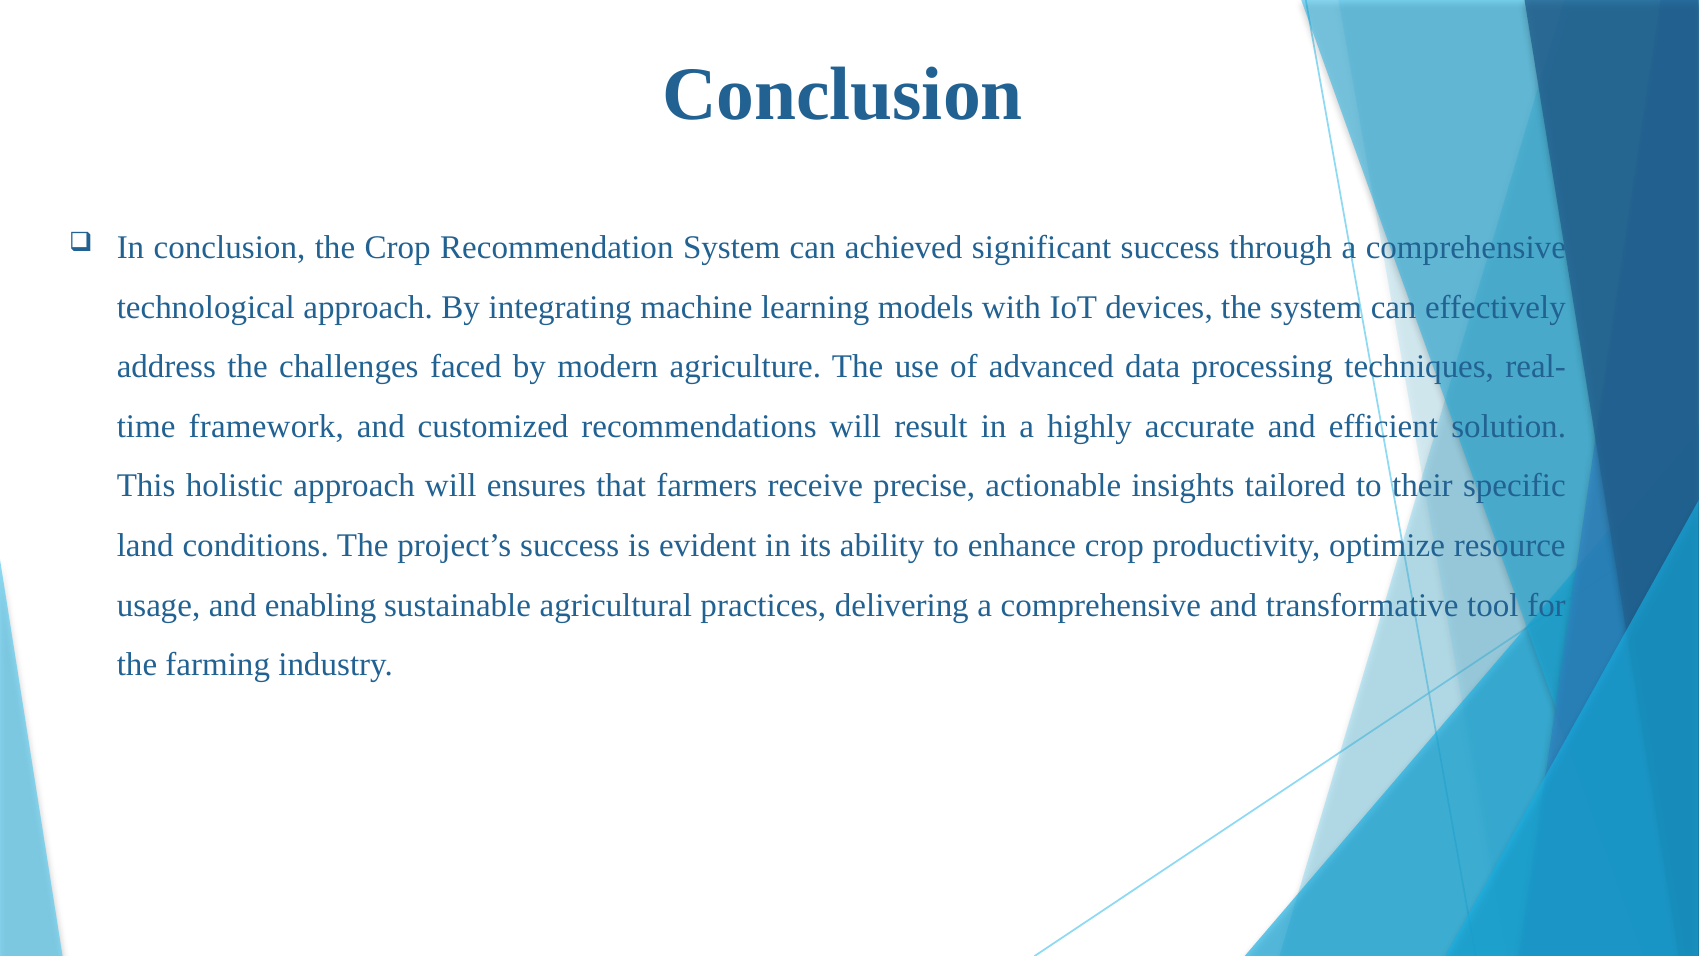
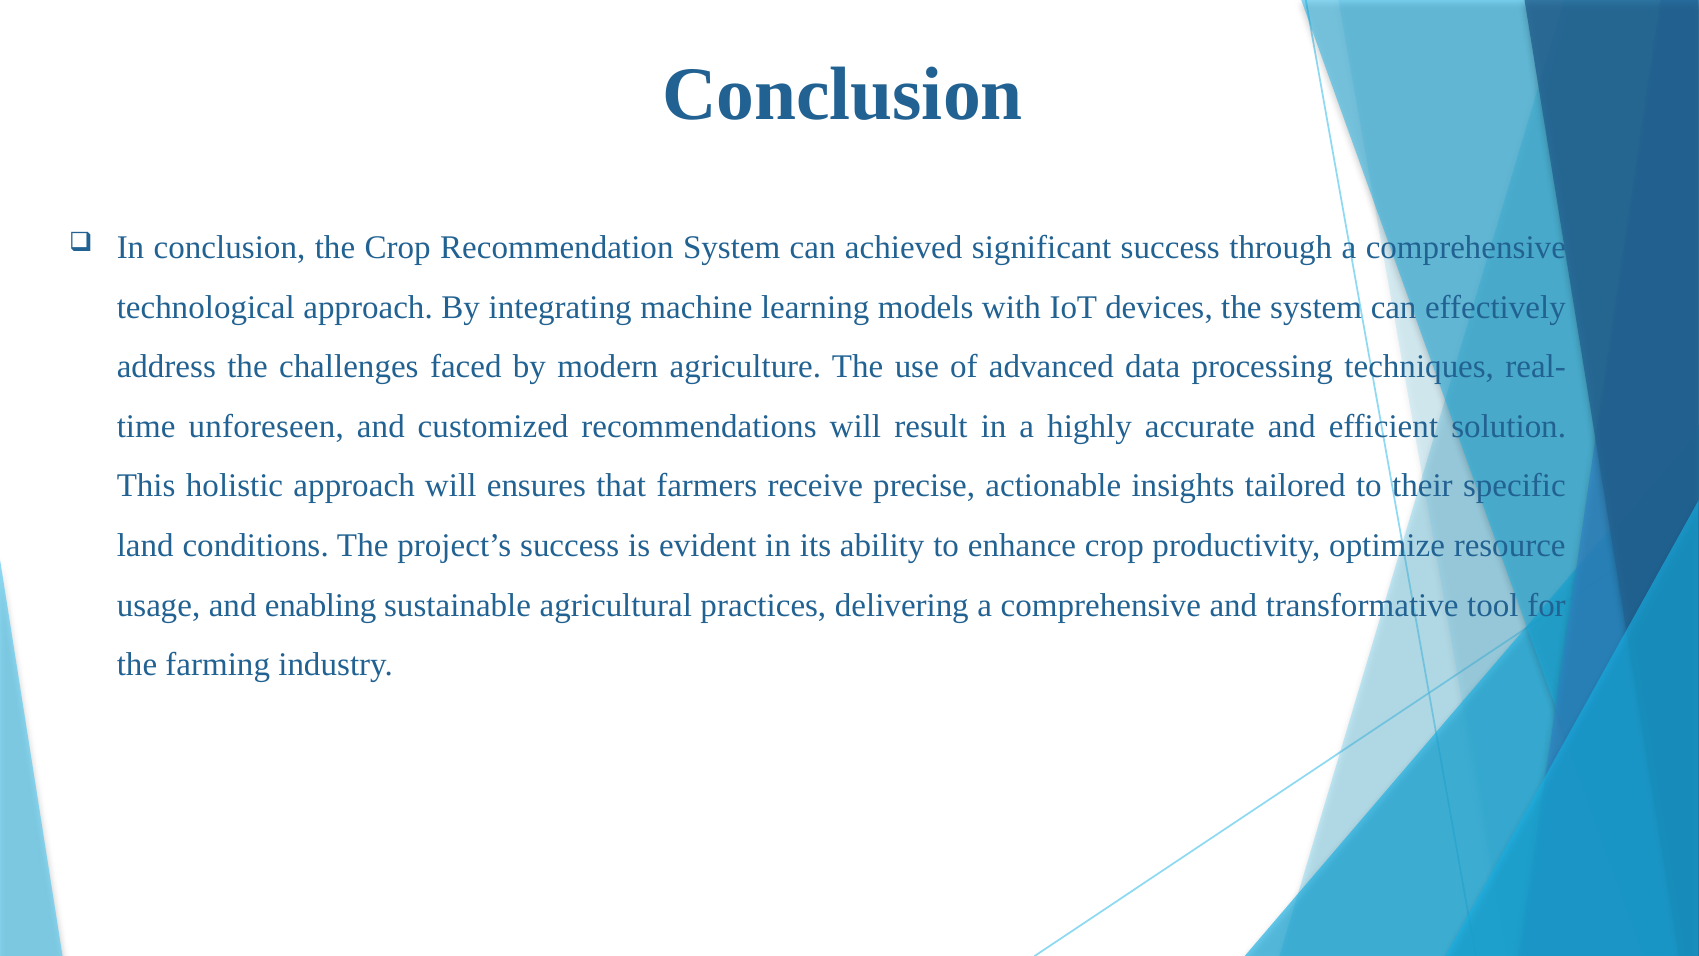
framework: framework -> unforeseen (266, 426)
